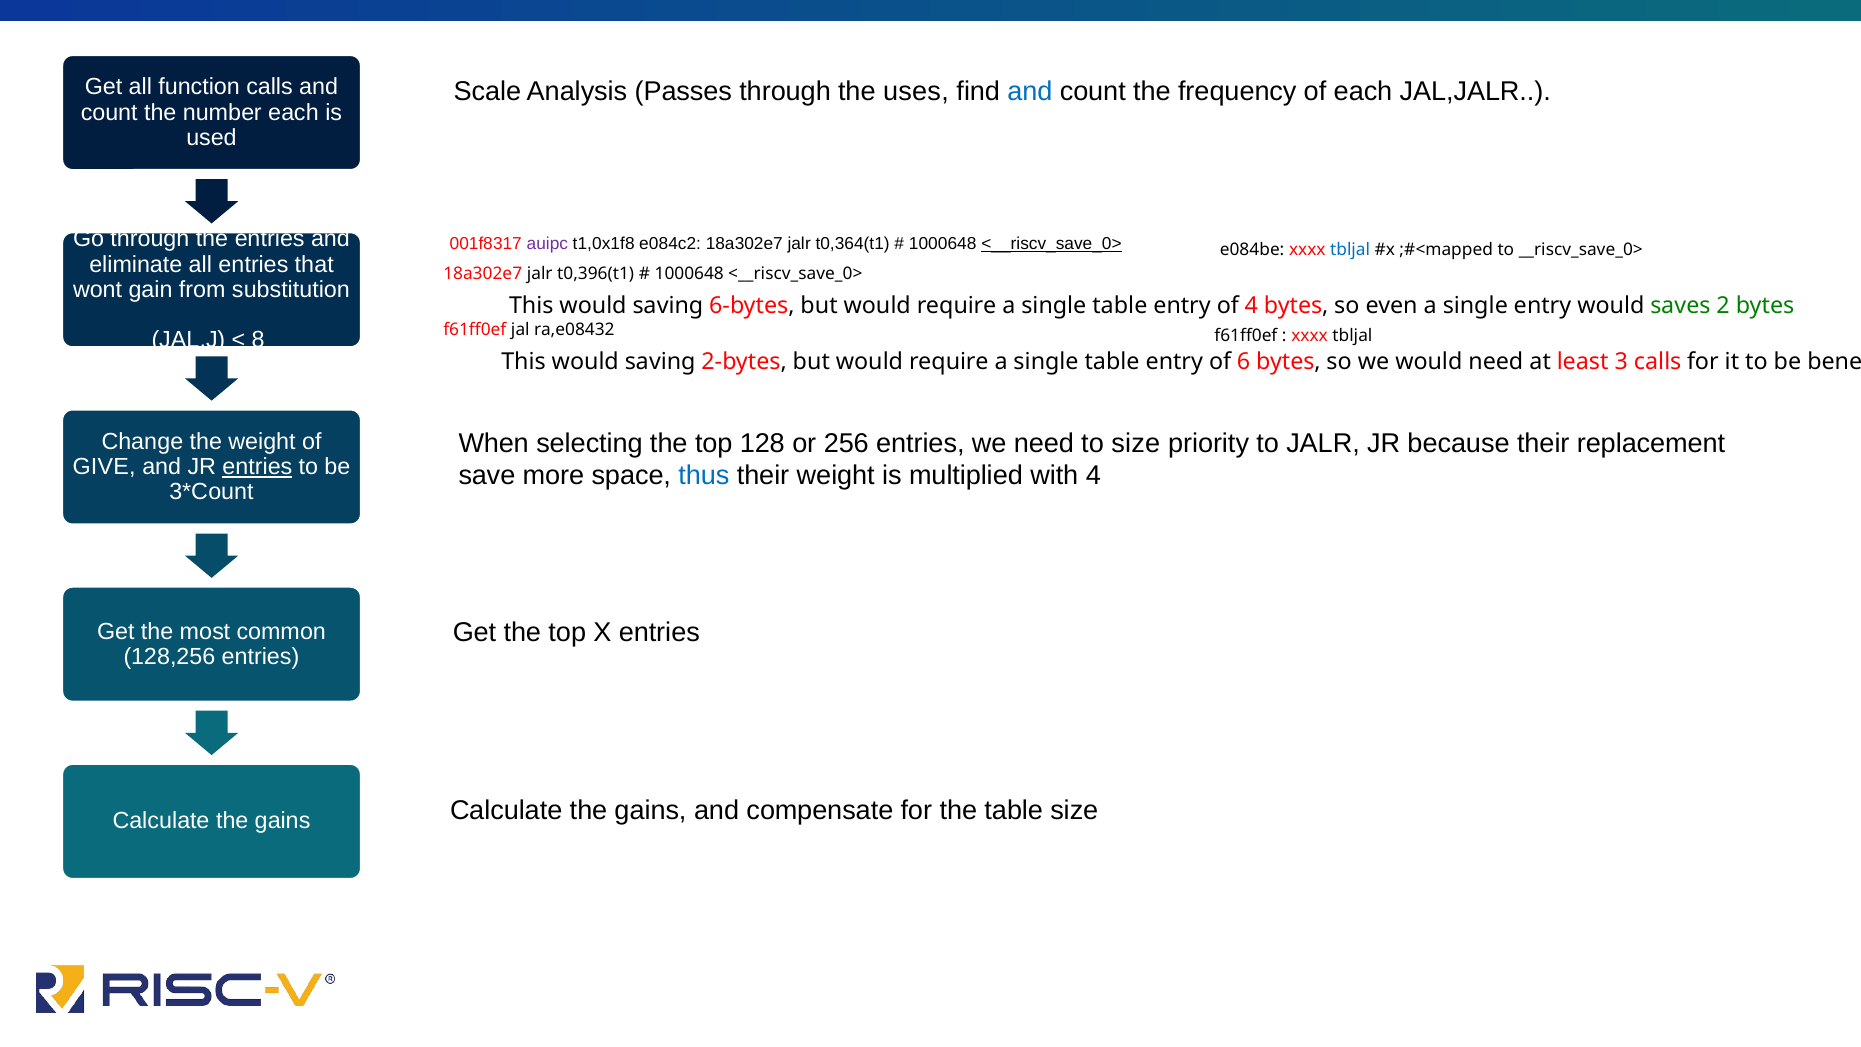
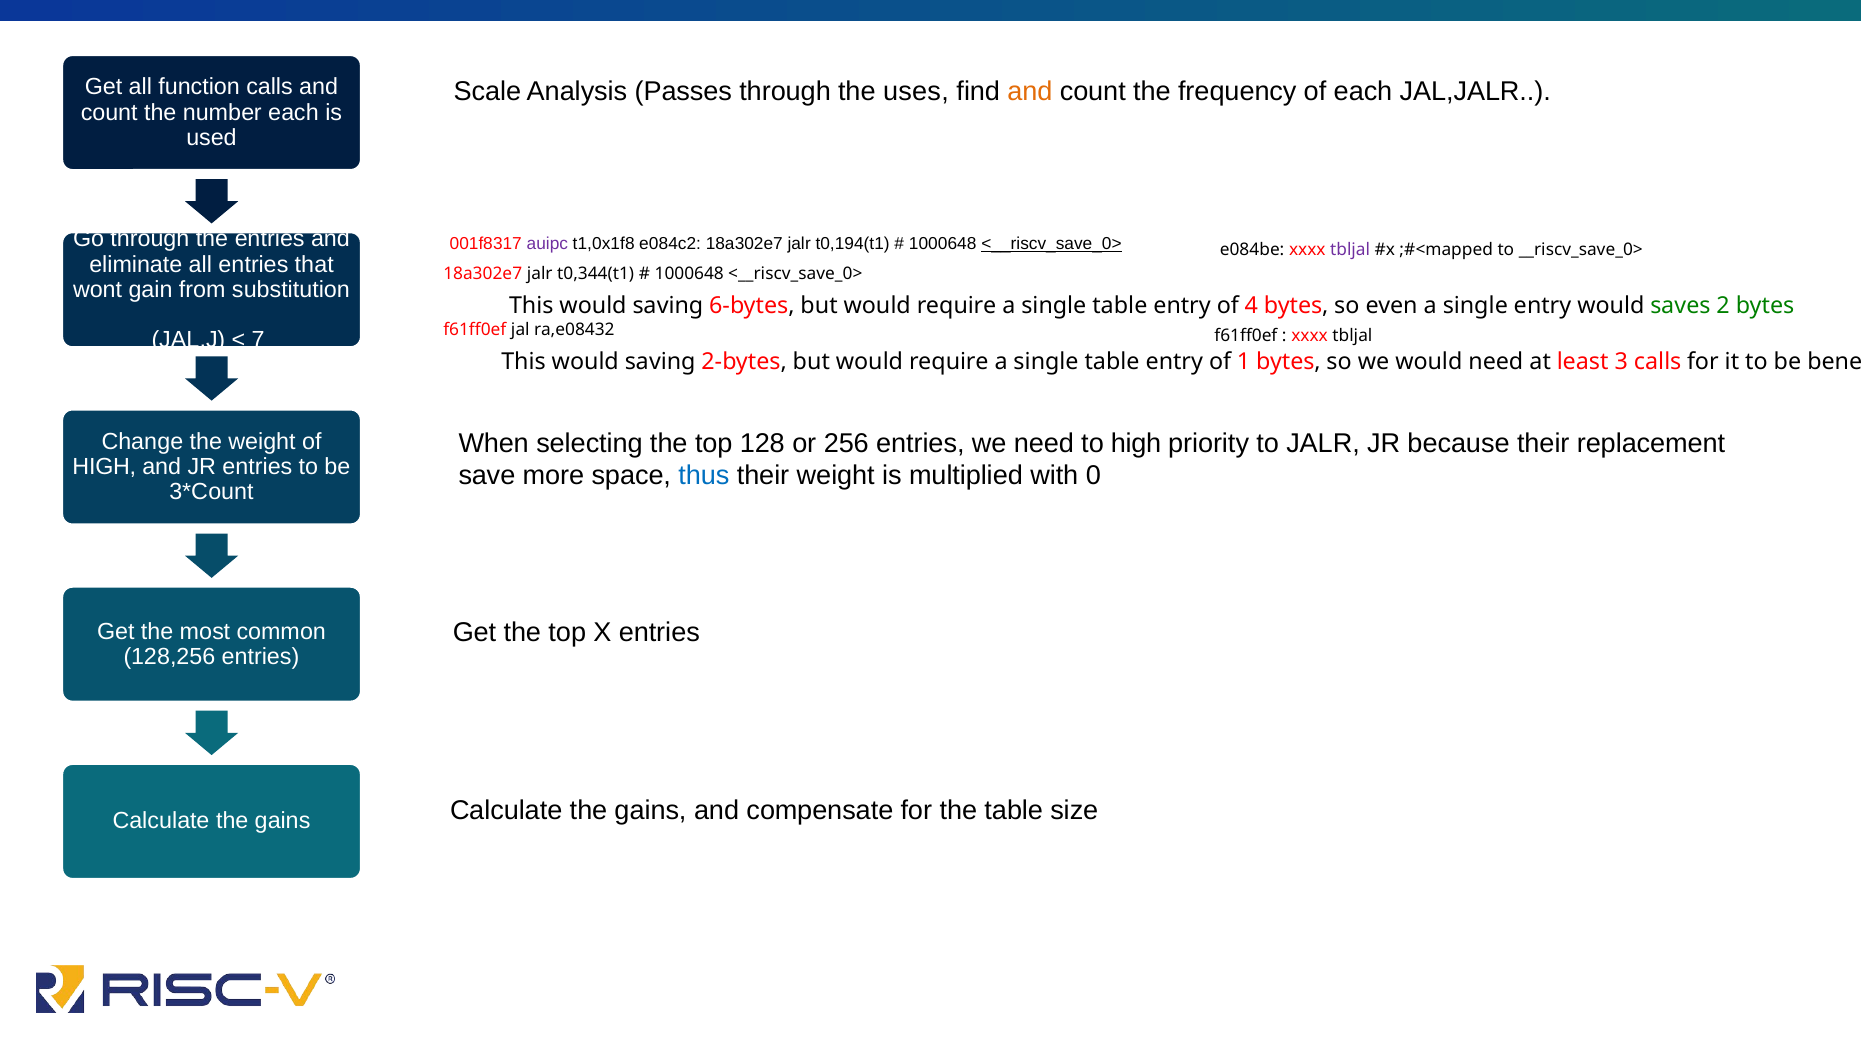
and colour: blue -> orange (1030, 92)
t0,364(t1: t0,364(t1 -> t0,194(t1 (853, 244)
tbljal colour: blue -> purple (1350, 250)
t0,396(t1: t0,396(t1 -> t0,344(t1 (596, 274)
8: 8 -> 7 (258, 340)
6: 6 -> 1 (1243, 362)
to size: size -> high (1136, 443)
GIVE: GIVE -> HIGH (104, 467)
entries underline: present -> none (257, 467)
with 4: 4 -> 0 (1093, 476)
